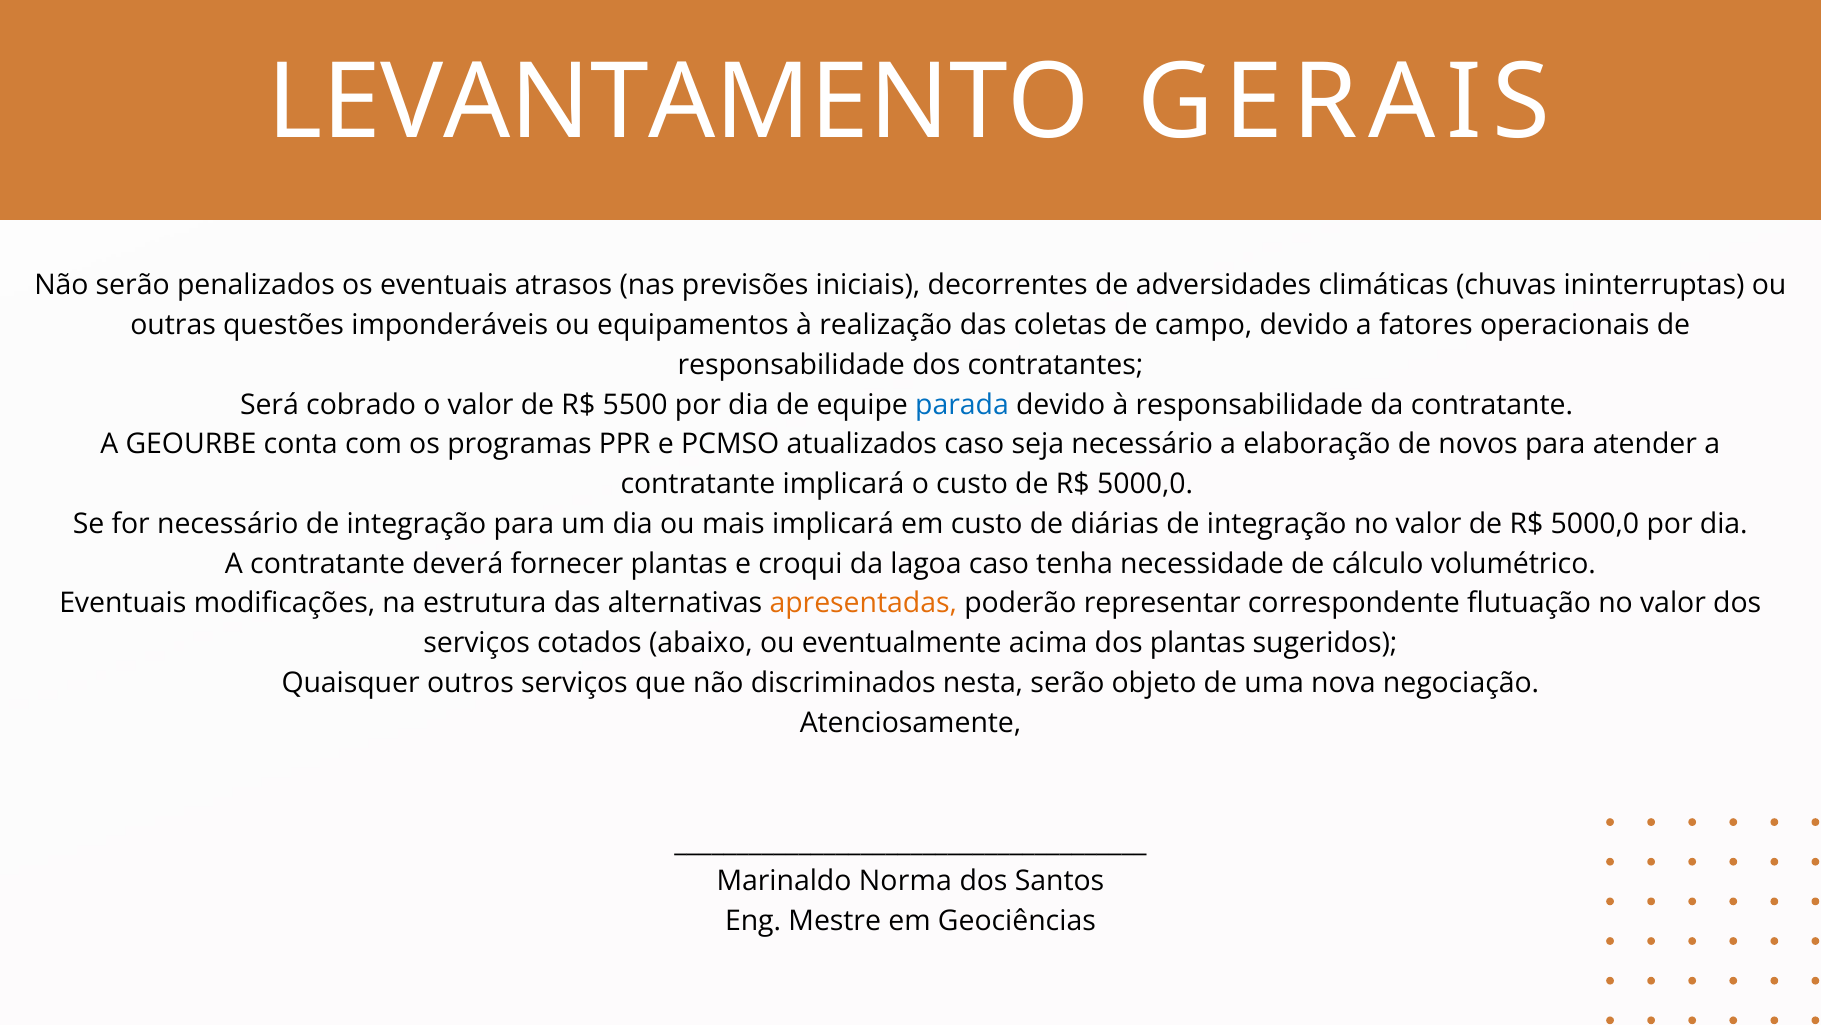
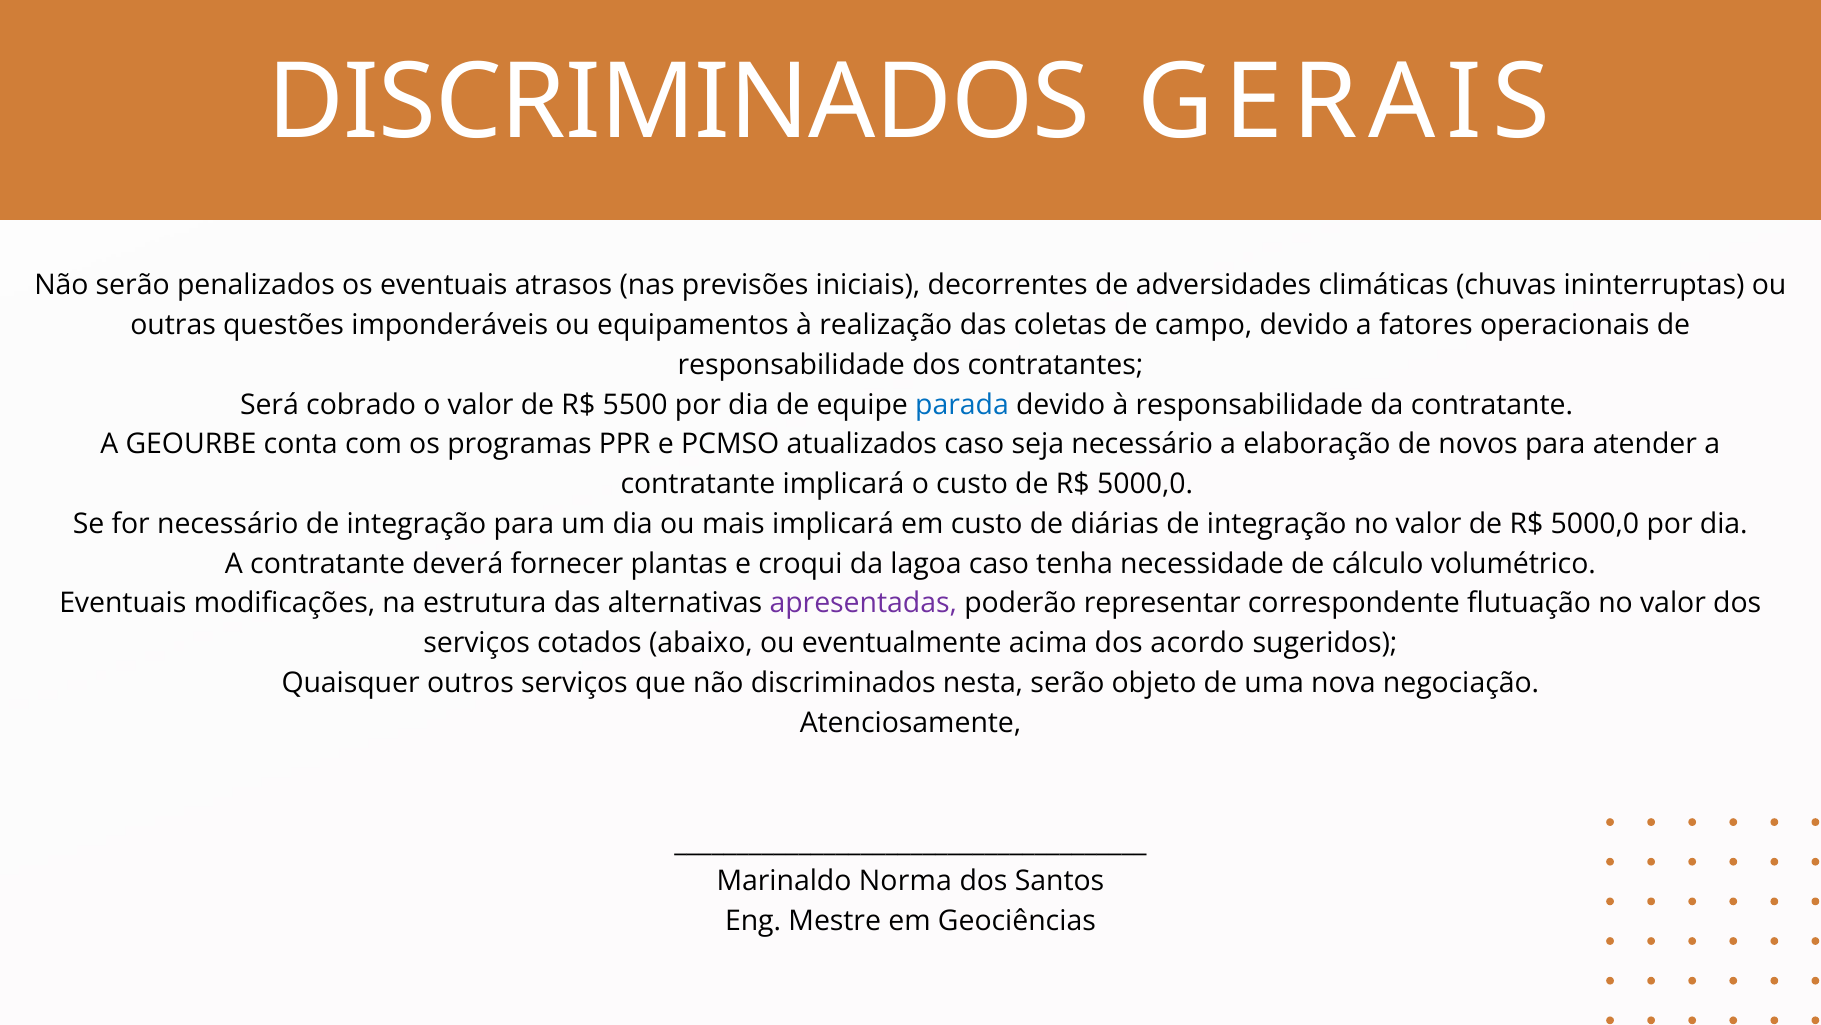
LEVANTAMENTO: LEVANTAMENTO -> DISCRIMINADOS (679, 102)
apresentadas colour: orange -> purple (863, 603)
dos plantas: plantas -> acordo (1197, 643)
